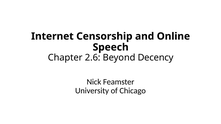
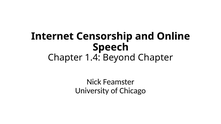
2.6: 2.6 -> 1.4 (93, 58)
Beyond Decency: Decency -> Chapter (155, 58)
